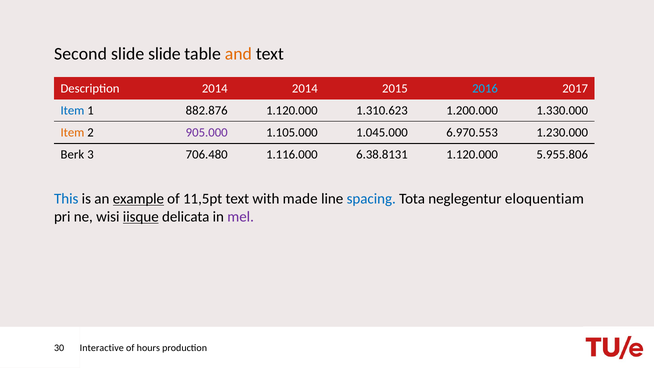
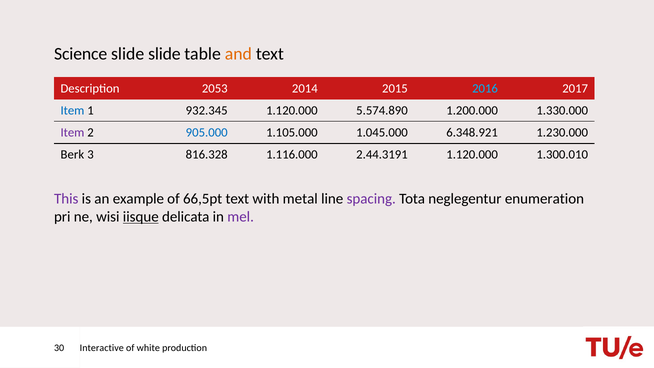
Second: Second -> Science (81, 54)
Description 2014: 2014 -> 2053 (215, 88)
882.876: 882.876 -> 932.345 (207, 110)
1.310.623: 1.310.623 -> 5.574.890 (382, 110)
Item colour: orange -> purple (72, 132)
905.000 colour: purple -> blue (207, 132)
6.970.553: 6.970.553 -> 6.348.921 (472, 132)
706.480: 706.480 -> 816.328 (207, 155)
6.38.8131: 6.38.8131 -> 2.44.3191 (382, 155)
5.955.806: 5.955.806 -> 1.300.010 (562, 155)
This colour: blue -> purple (66, 199)
example underline: present -> none (138, 199)
11,5pt: 11,5pt -> 66,5pt (203, 199)
made: made -> metal (300, 199)
spacing colour: blue -> purple (371, 199)
eloquentiam: eloquentiam -> enumeration (544, 199)
hours: hours -> white (148, 348)
